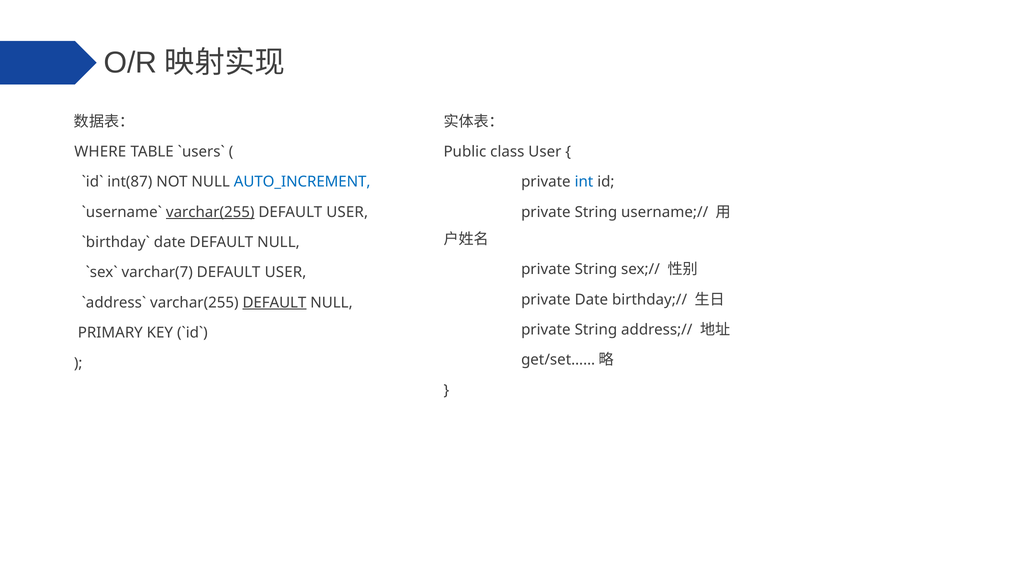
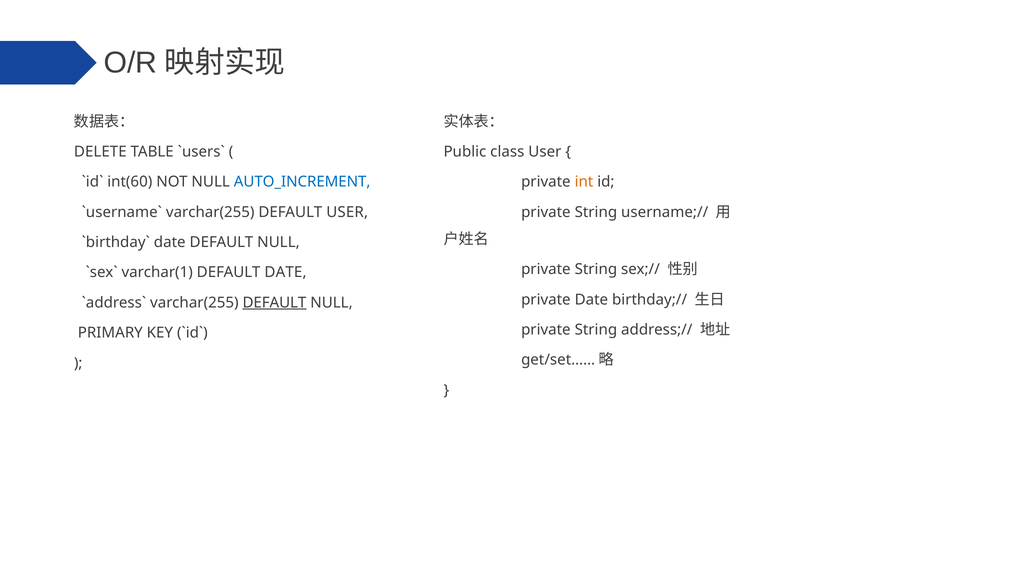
WHERE: WHERE -> DELETE (100, 152)
int(87: int(87 -> int(60 (130, 182)
int colour: blue -> orange (584, 182)
varchar(255 underline: present -> none (210, 212)
varchar(7: varchar(7 -> varchar(1 (157, 273)
USER: USER -> DATE (286, 273)
